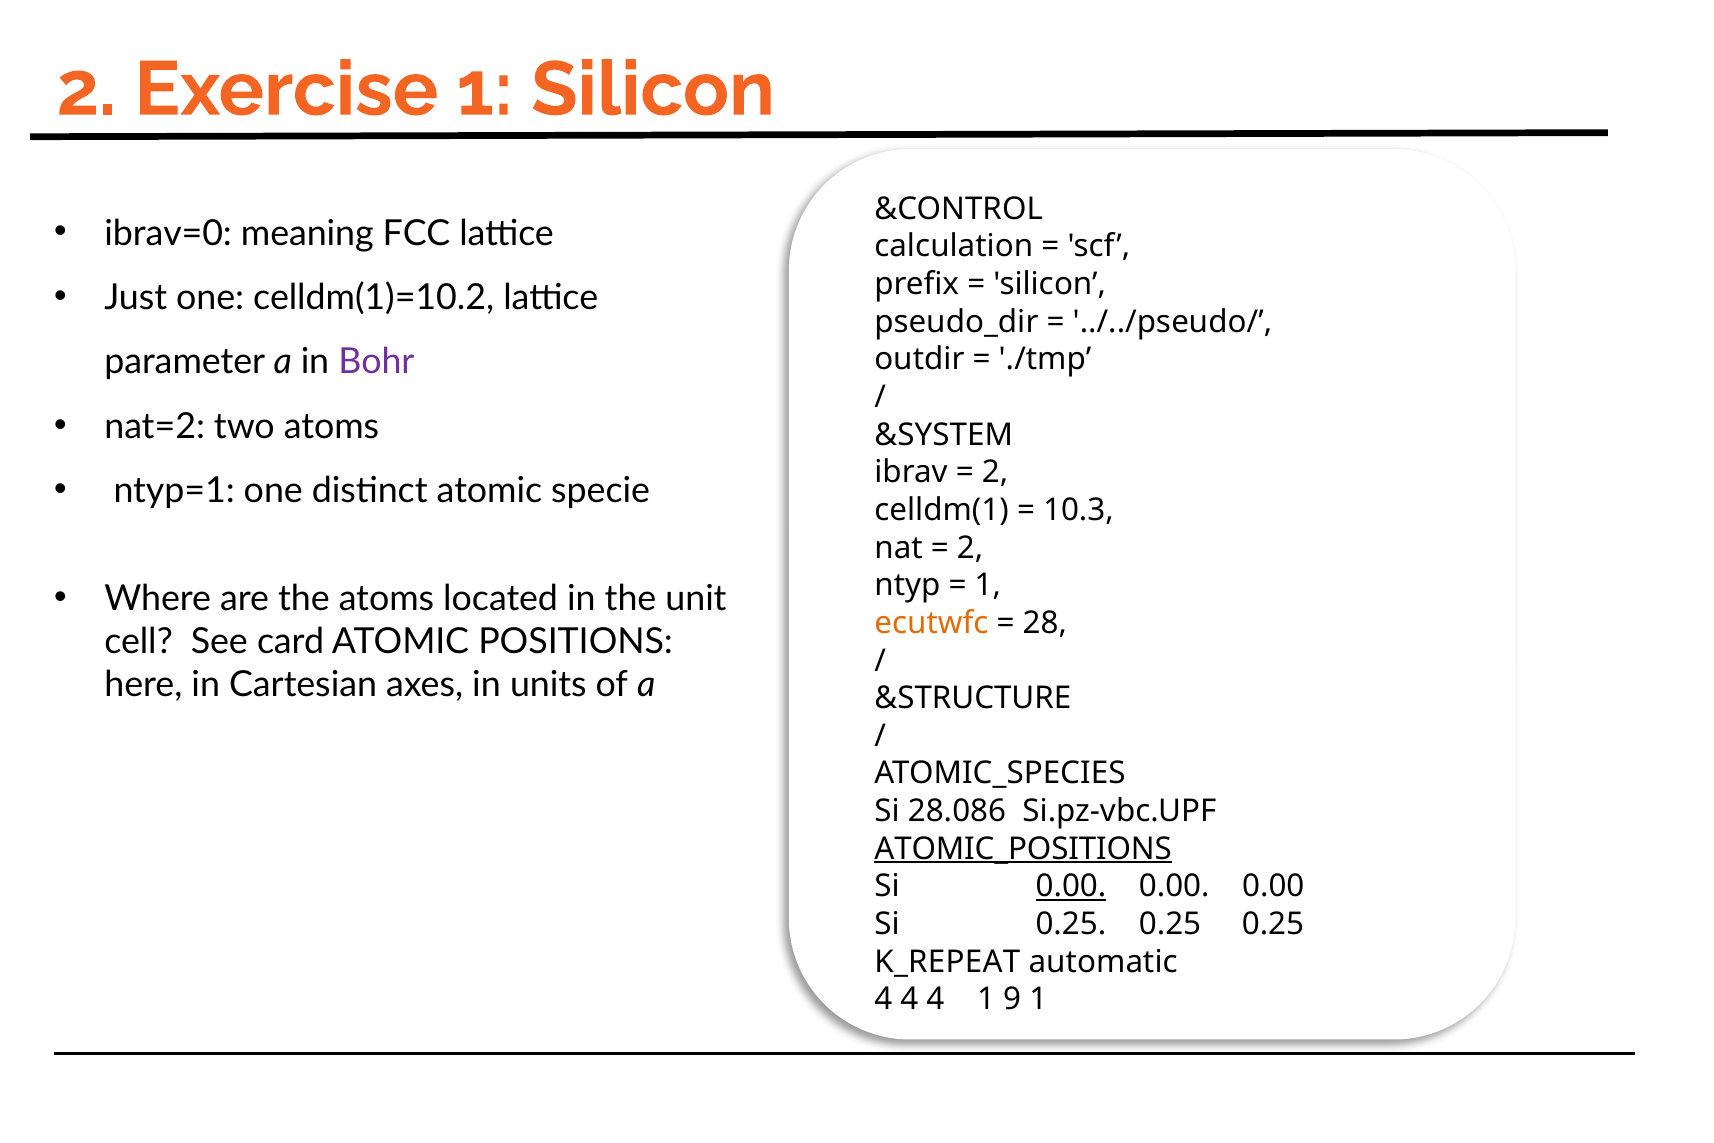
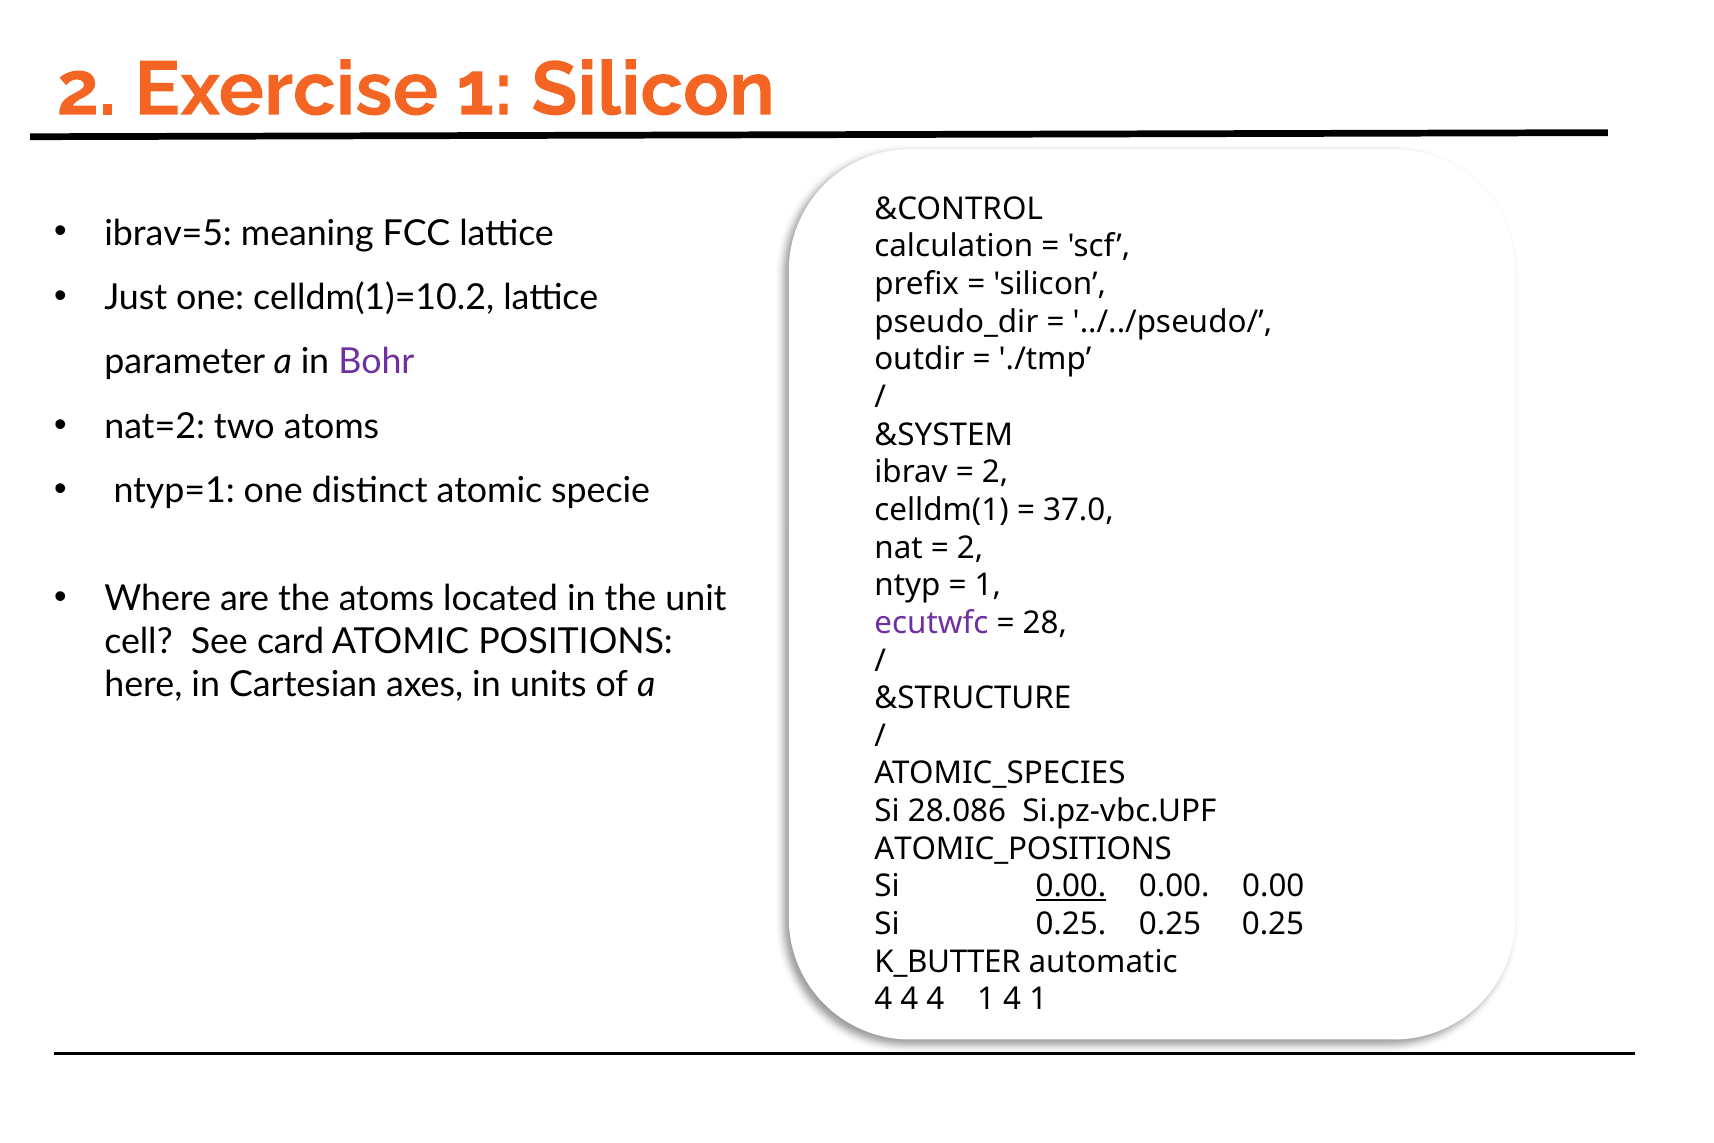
ibrav=0: ibrav=0 -> ibrav=5 (168, 233)
10.3: 10.3 -> 37.0 (1078, 510)
ecutwfc colour: orange -> purple (931, 623)
ATOMIC_POSITIONS underline: present -> none (1023, 849)
K_REPEAT: K_REPEAT -> K_BUTTER (948, 962)
1 9: 9 -> 4 (1012, 999)
